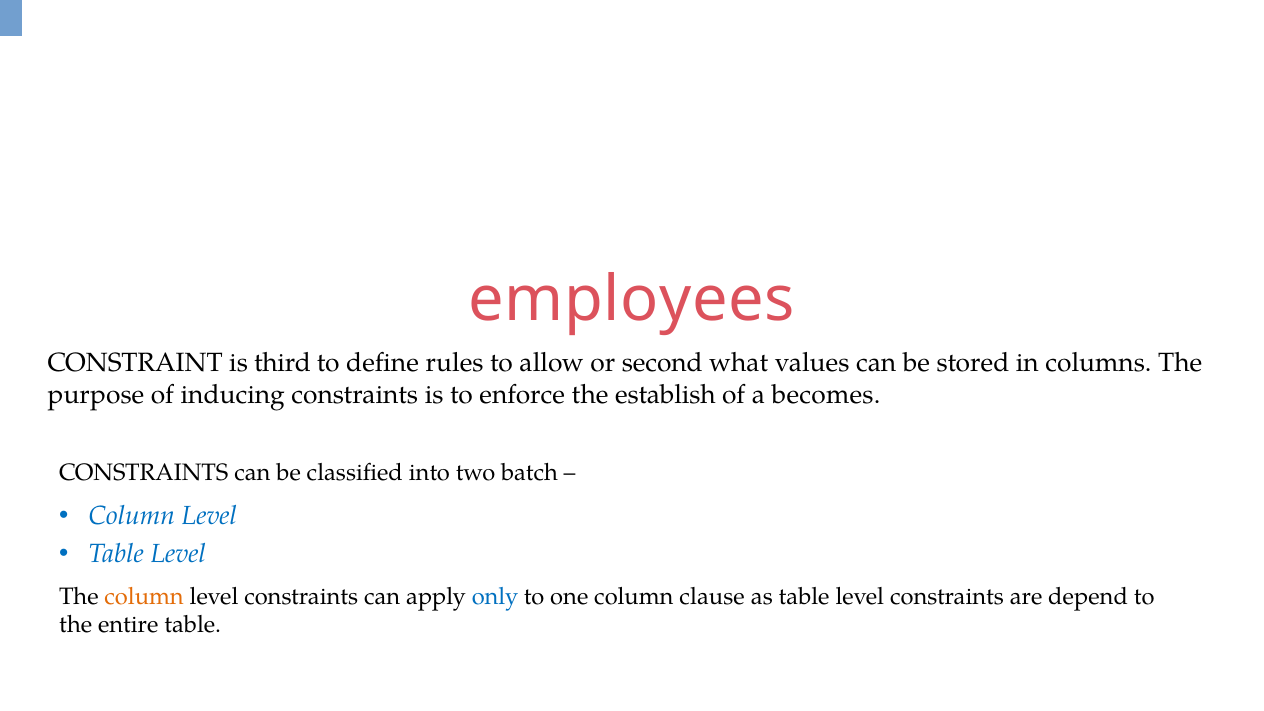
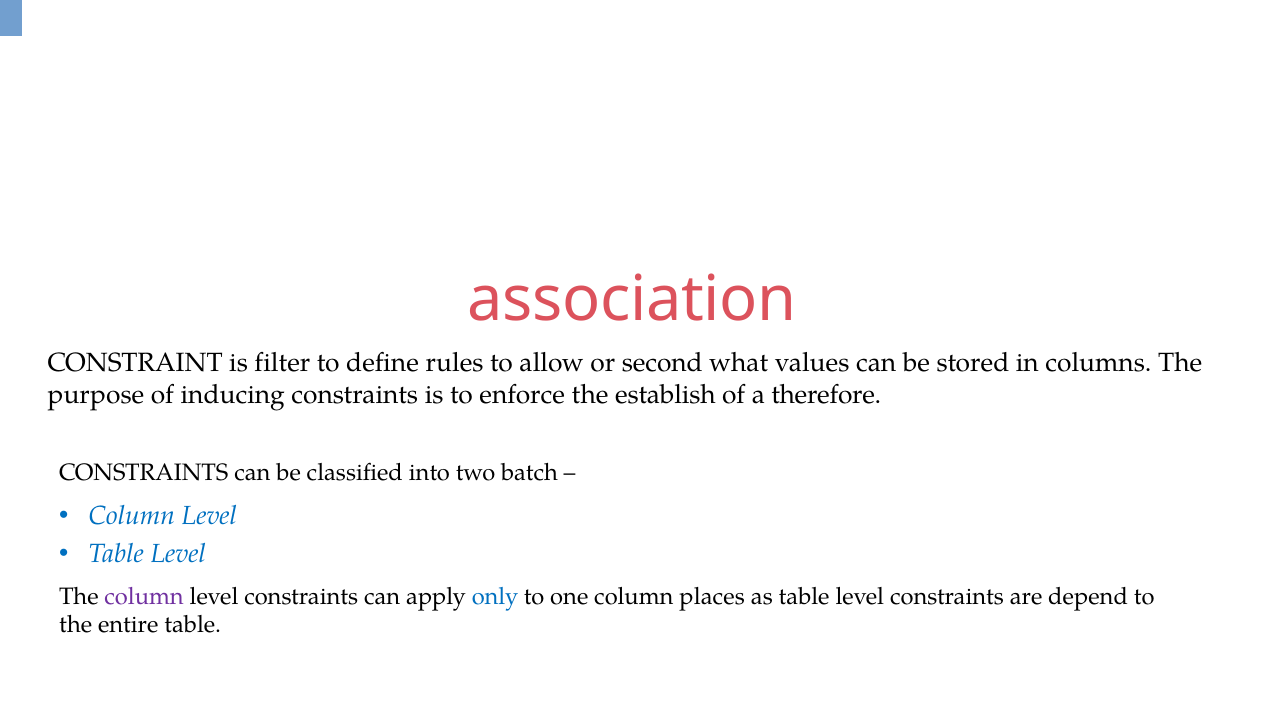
employees: employees -> association (632, 300)
third: third -> filter (282, 363)
becomes: becomes -> therefore (826, 395)
column colour: orange -> purple (144, 596)
clause: clause -> places (712, 596)
